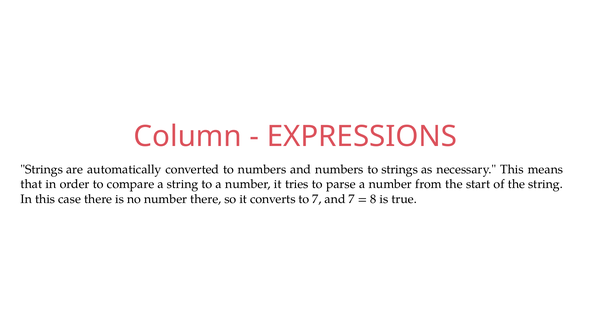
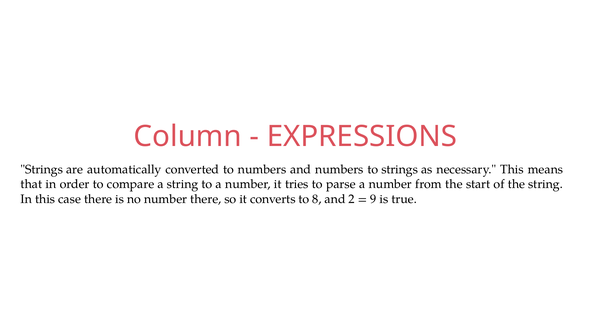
to 7: 7 -> 8 (317, 199)
and 7: 7 -> 2 (352, 199)
8: 8 -> 9 (373, 199)
